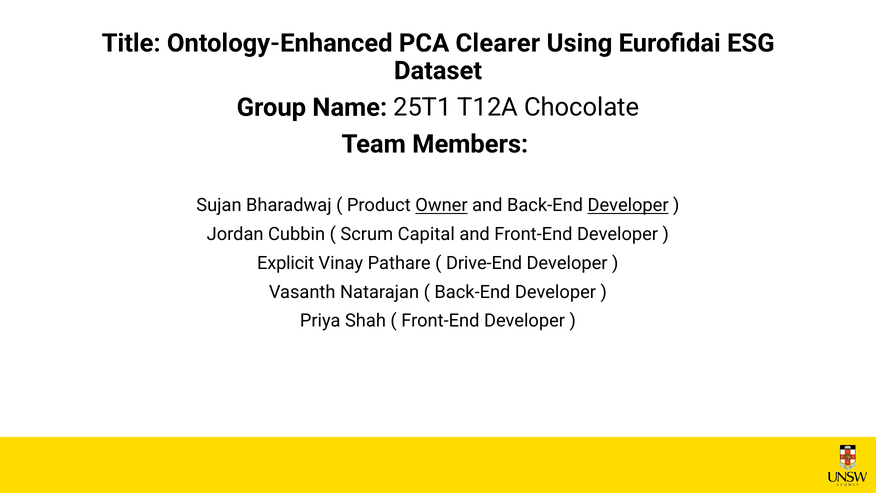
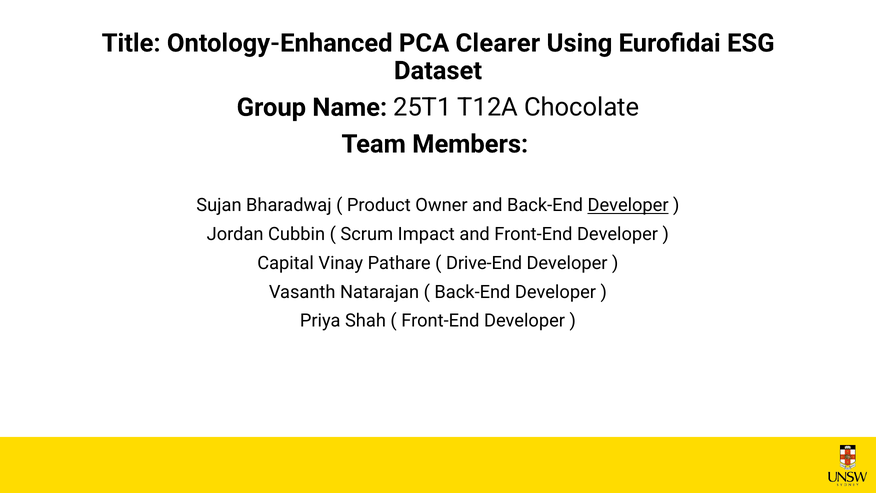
Owner underline: present -> none (441, 205)
Capital: Capital -> Impact (426, 234)
Explicit: Explicit -> Capital (286, 263)
